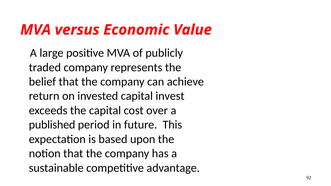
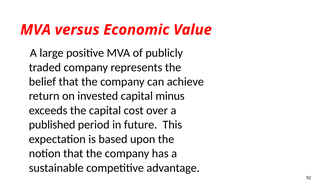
invest: invest -> minus (170, 96)
